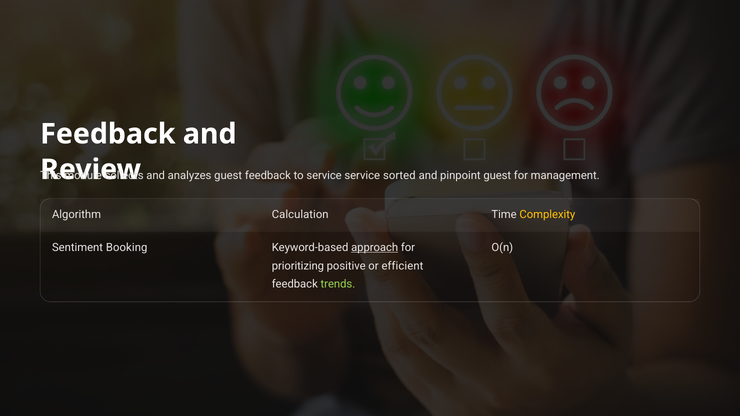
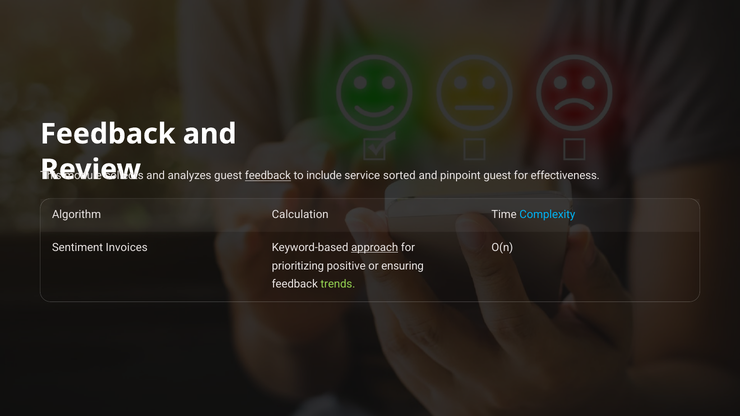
feedback underline: none -> present (268, 176)
to service: service -> include (324, 176)
management: management -> effectiveness (565, 176)
Complexity colour: yellow -> light blue (547, 215)
Booking: Booking -> Invoices (127, 248)
efficient: efficient -> ensuring (403, 266)
